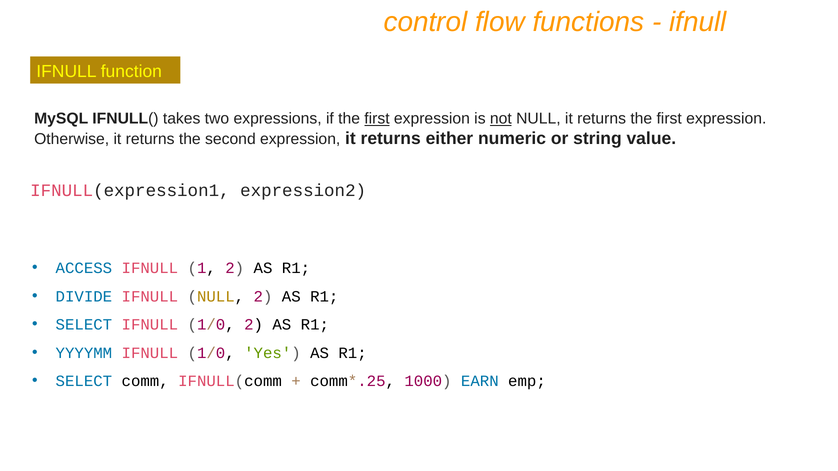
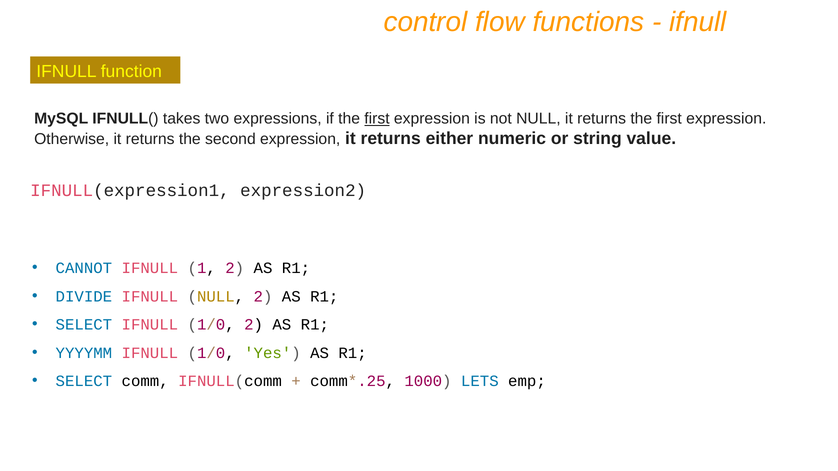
not underline: present -> none (501, 119)
ACCESS: ACCESS -> CANNOT (84, 268)
EARN: EARN -> LETS (480, 381)
